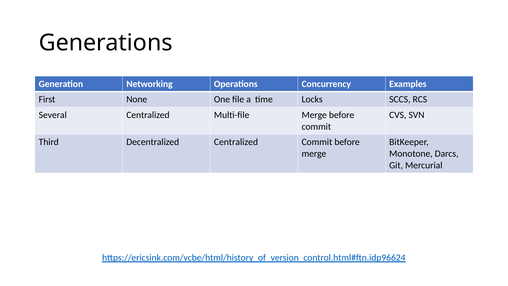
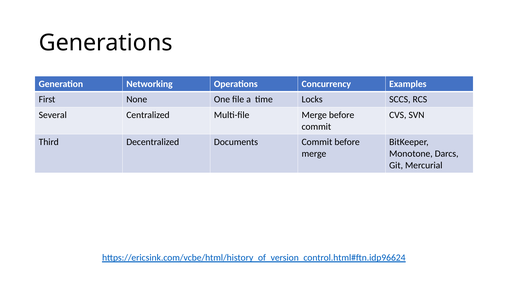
Decentralized Centralized: Centralized -> Documents (236, 142)
